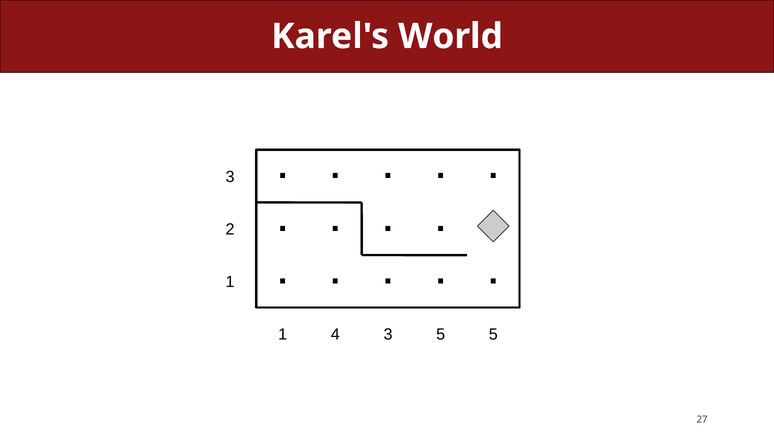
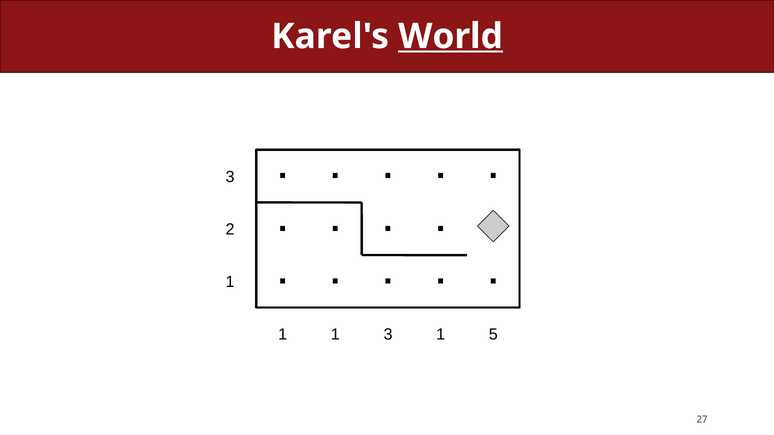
World underline: none -> present (451, 36)
1 4: 4 -> 1 (335, 335)
5: 5 -> 1 (441, 335)
